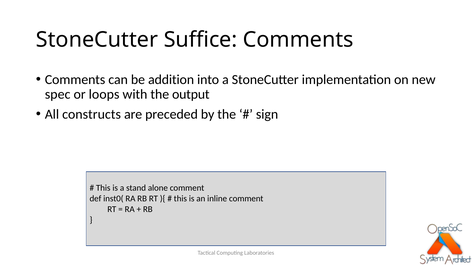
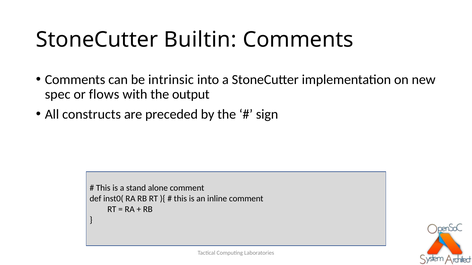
Suffice: Suffice -> Builtin (200, 40)
addition: addition -> intrinsic (171, 80)
loops: loops -> flows (104, 95)
